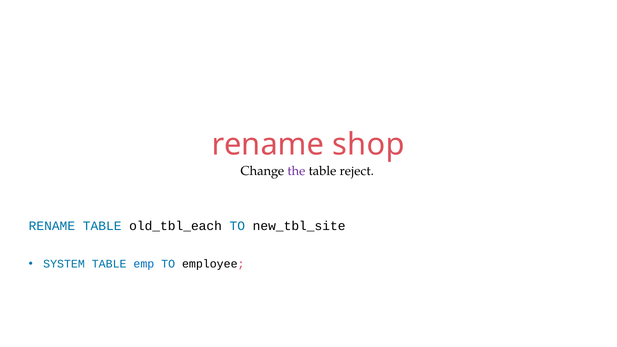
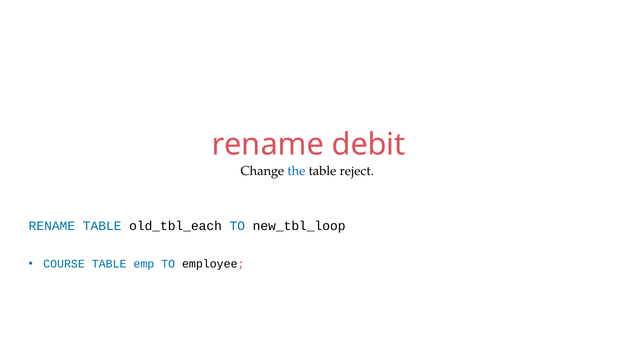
shop: shop -> debit (369, 145)
the colour: purple -> blue (296, 171)
new_tbl_site: new_tbl_site -> new_tbl_loop (299, 226)
SYSTEM: SYSTEM -> COURSE (64, 264)
